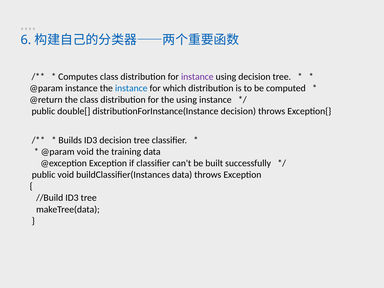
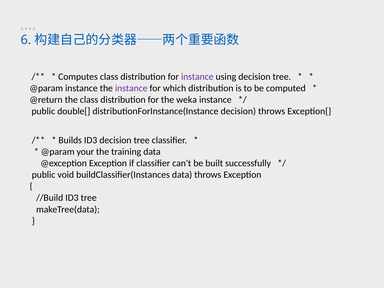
instance colour: blue -> purple (131, 88)
the using: using -> weka (187, 100)
@param void: void -> your (85, 152)
